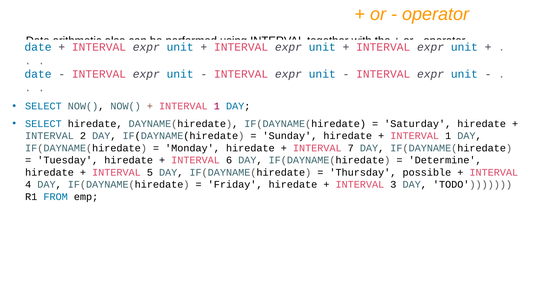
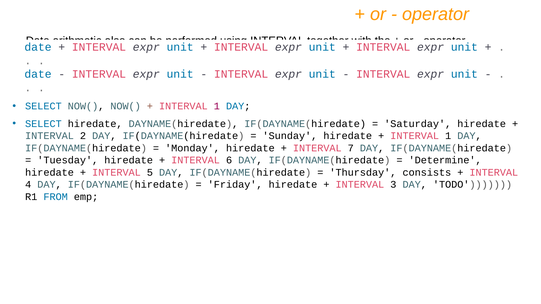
possible: possible -> consists (427, 173)
